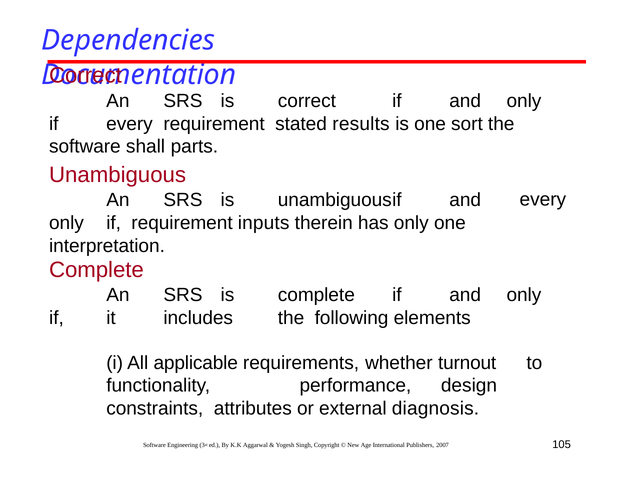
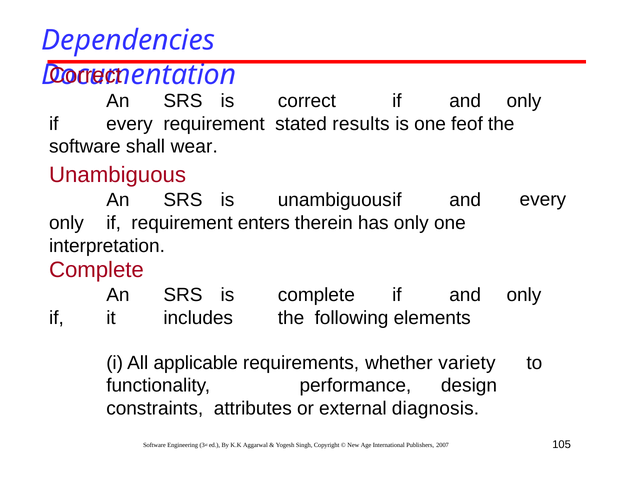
sort: sort -> feof (467, 124)
parts: parts -> wear (194, 147)
inputs: inputs -> enters (264, 223)
turnout: turnout -> variety (467, 363)
